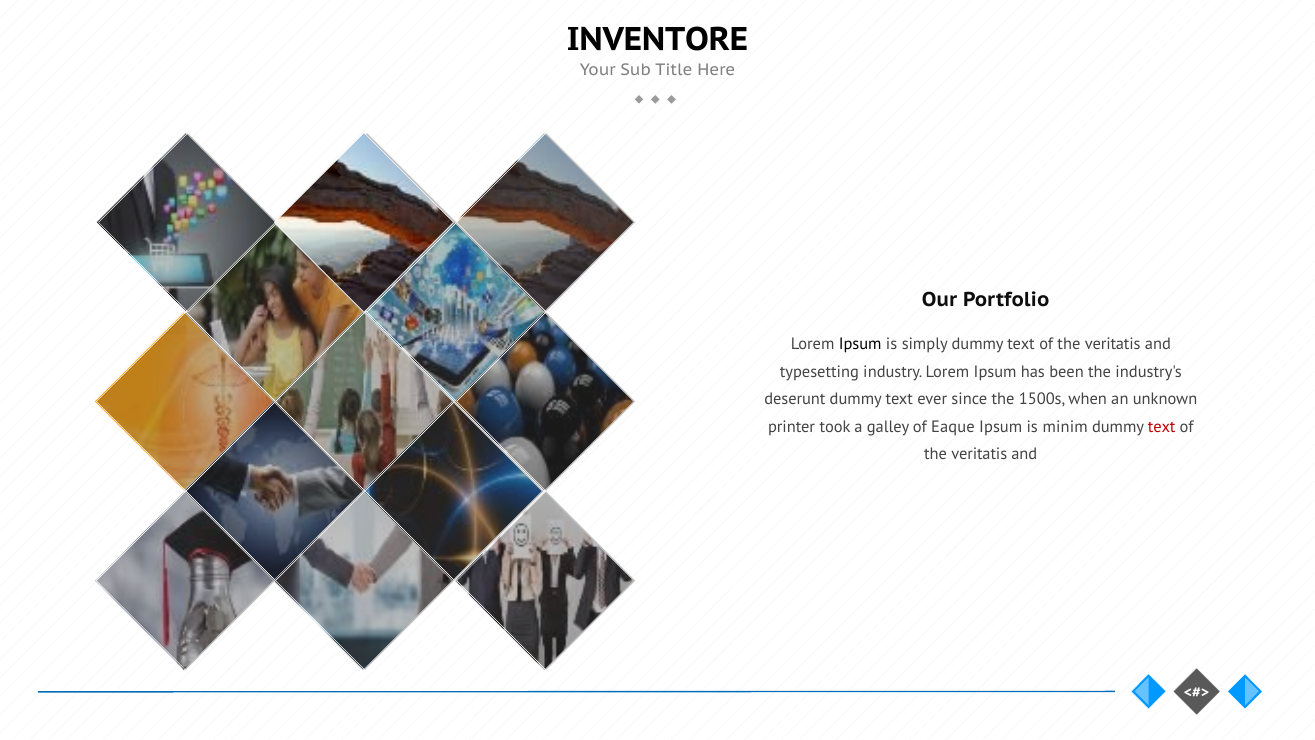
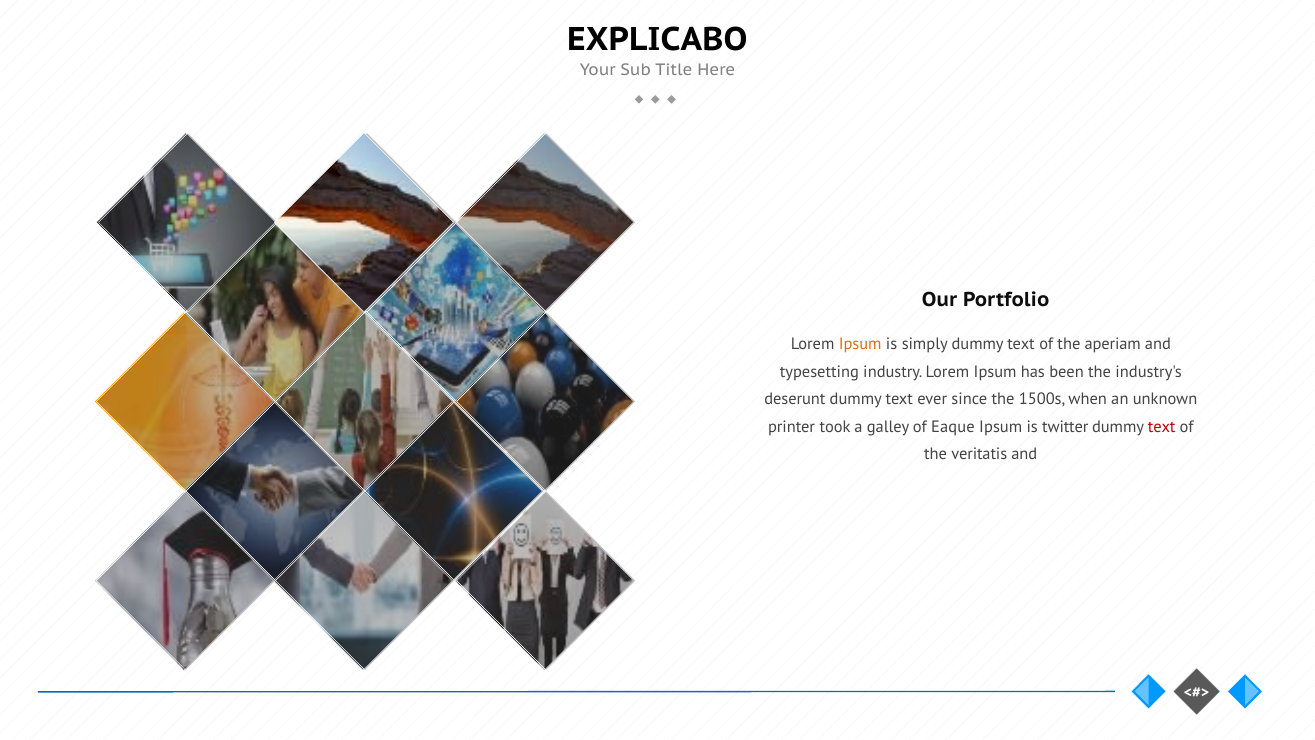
INVENTORE: INVENTORE -> EXPLICABO (657, 39)
Ipsum colour: black -> orange (860, 344)
veritatis: veritatis -> aperiam (1113, 344)
minim: minim -> twitter (1065, 427)
